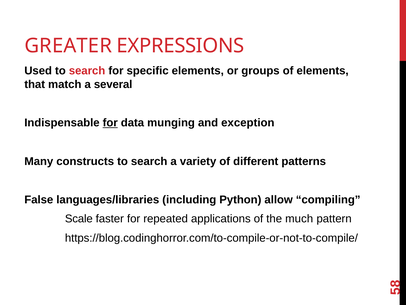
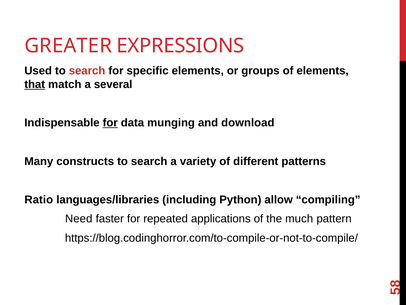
that underline: none -> present (35, 84)
exception: exception -> download (248, 123)
False: False -> Ratio (39, 199)
Scale: Scale -> Need (79, 219)
